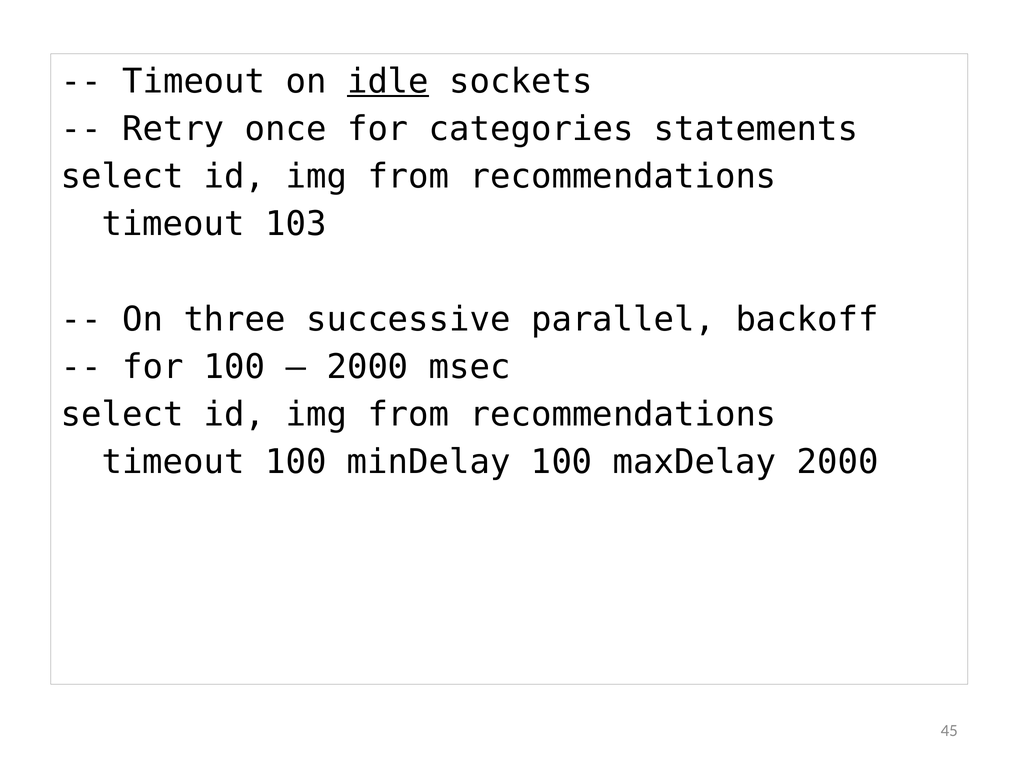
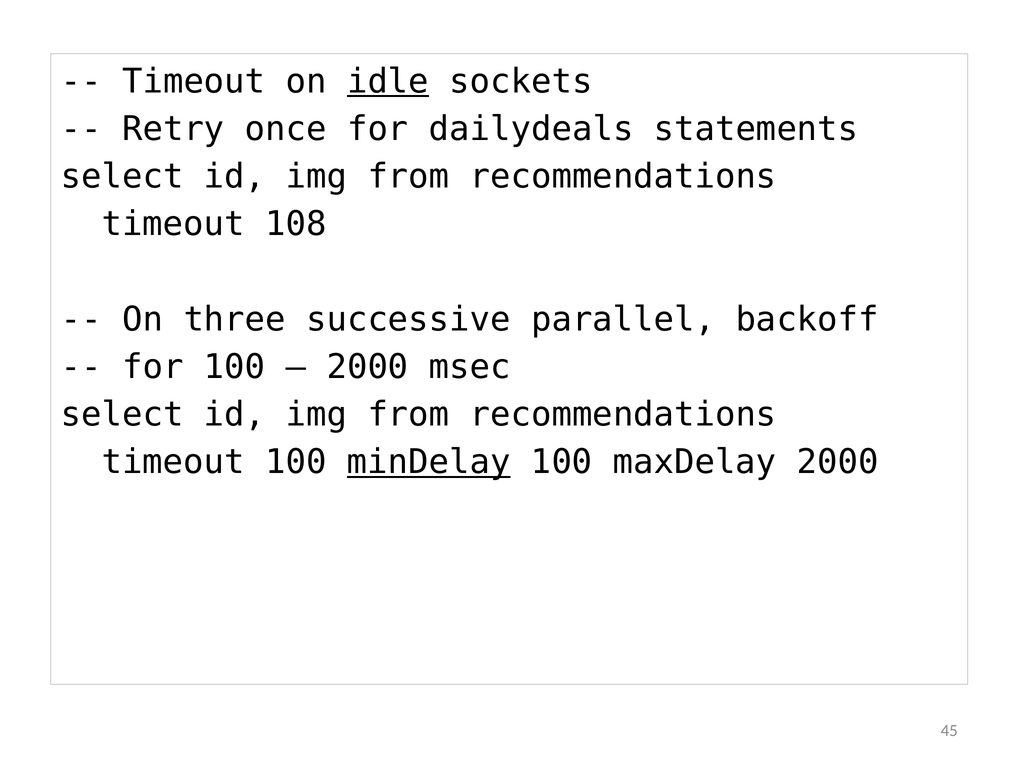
categories: categories -> dailydeals (531, 129)
103: 103 -> 108 (296, 224)
minDelay underline: none -> present (429, 462)
